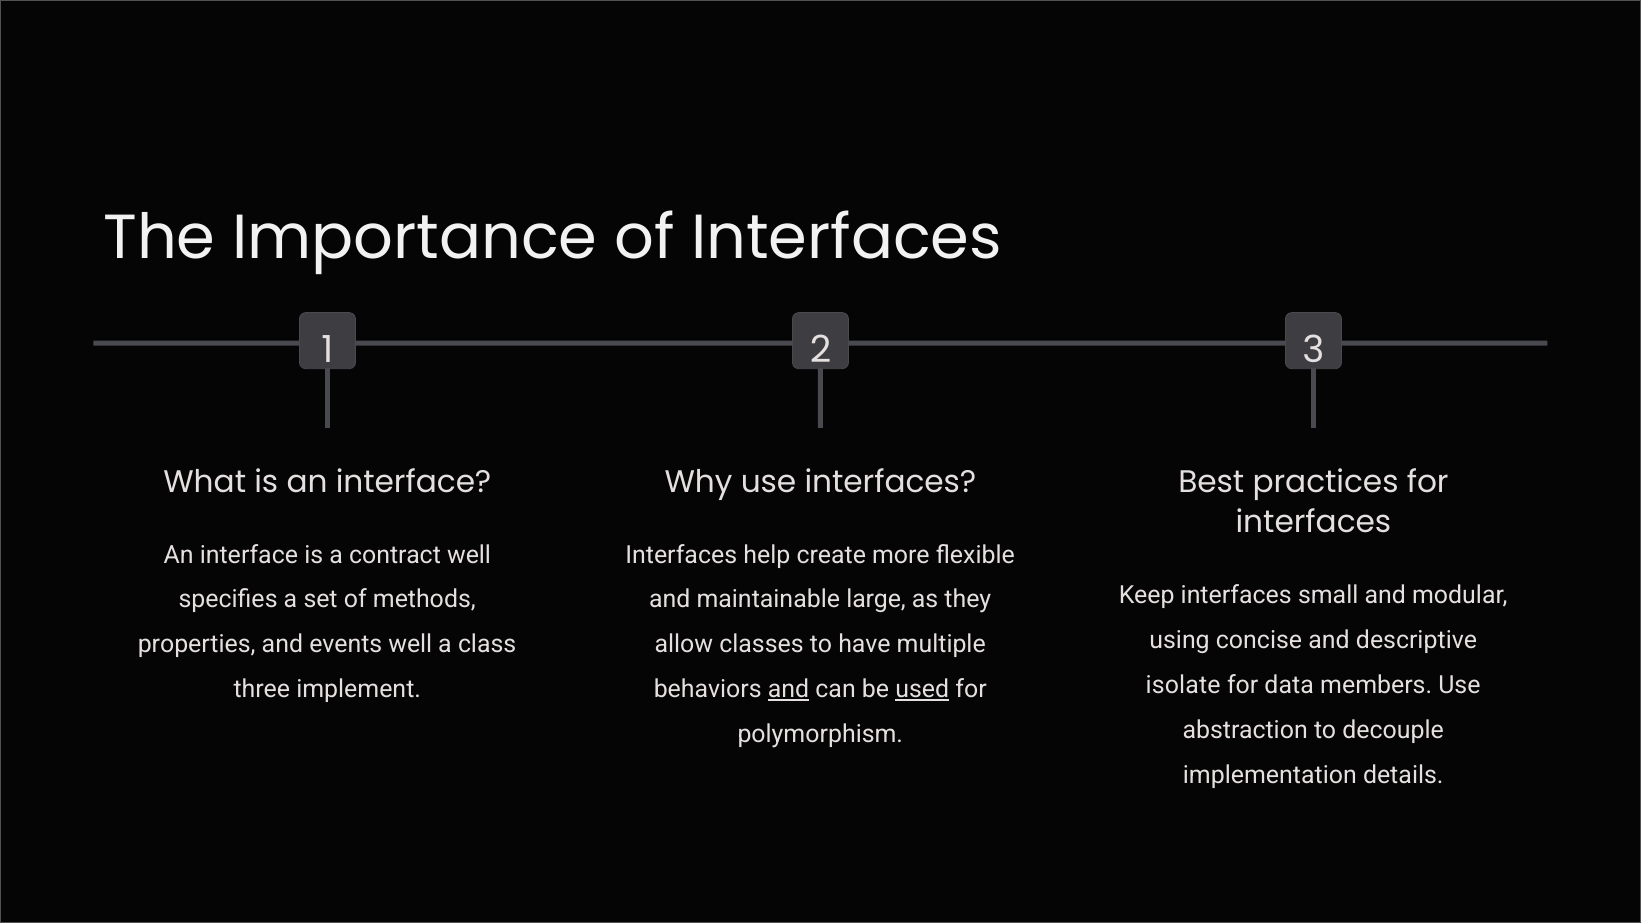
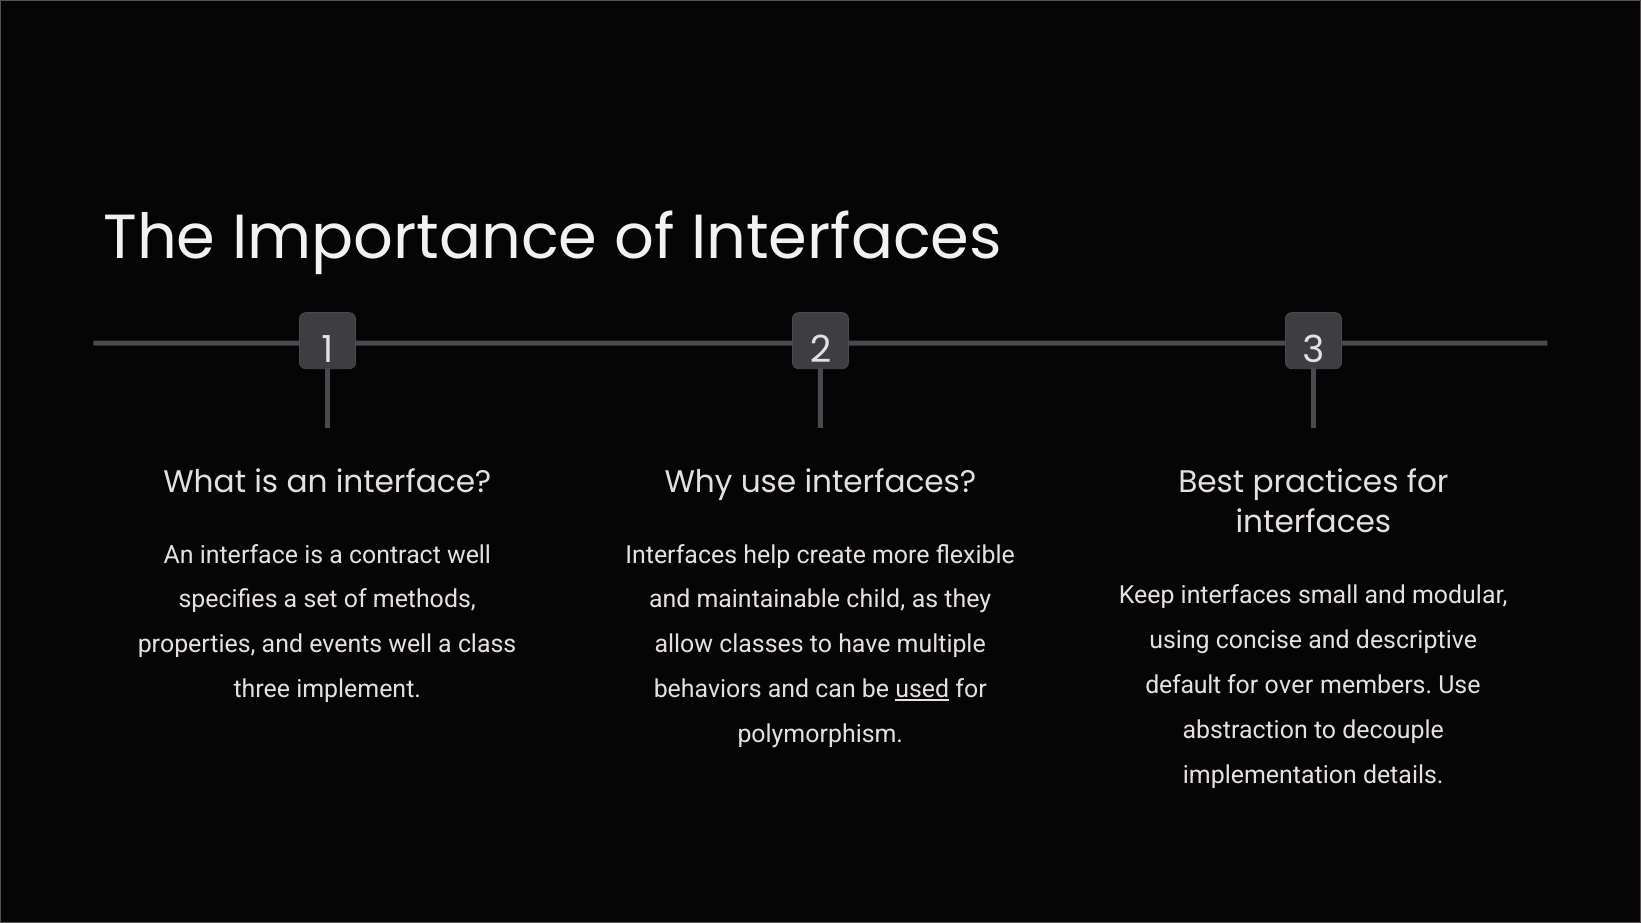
large: large -> child (876, 600)
isolate: isolate -> default (1183, 685)
data: data -> over (1289, 685)
and underline: present -> none (788, 690)
